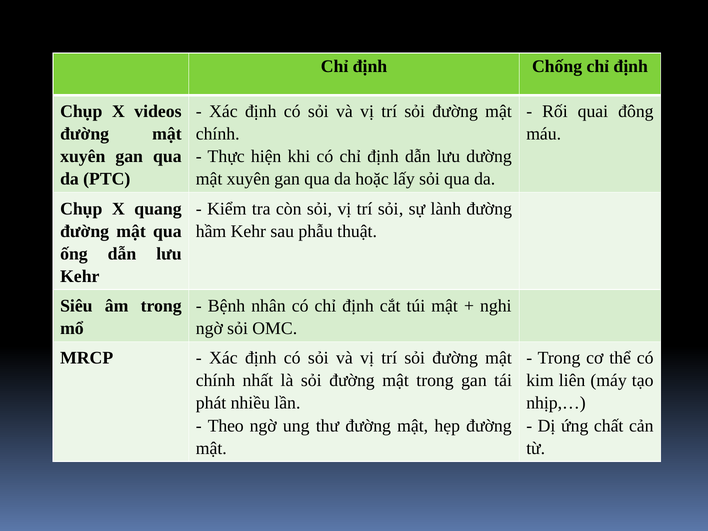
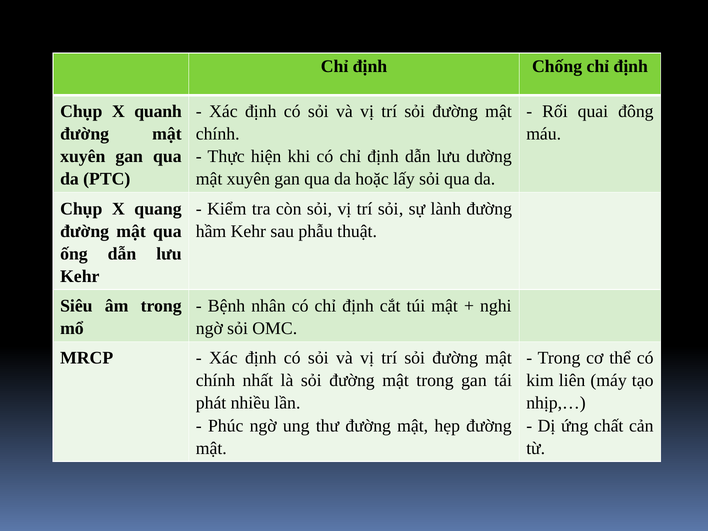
videos: videos -> quanh (158, 112)
Theo: Theo -> Phúc (226, 426)
